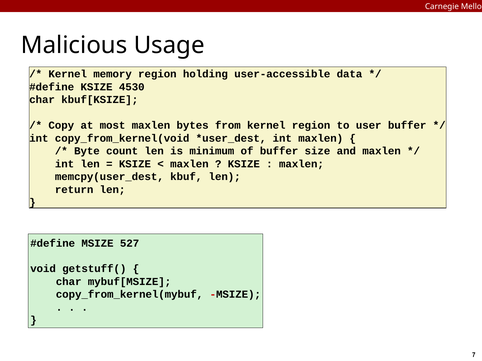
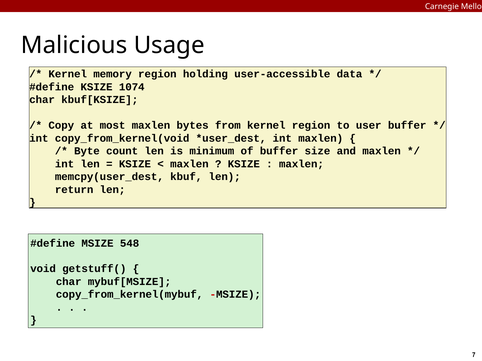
4530: 4530 -> 1074 (132, 87)
527: 527 -> 548 (130, 243)
